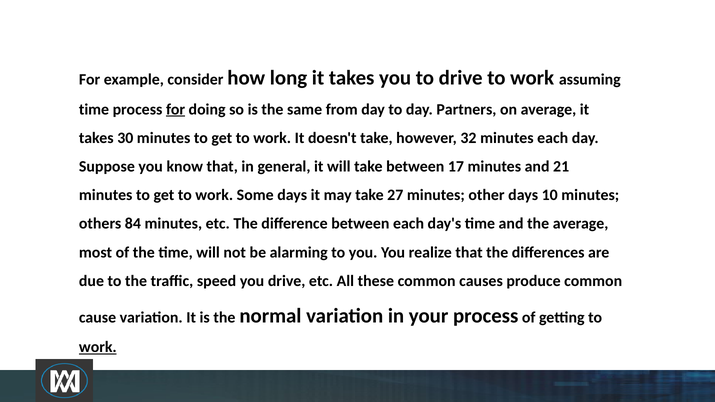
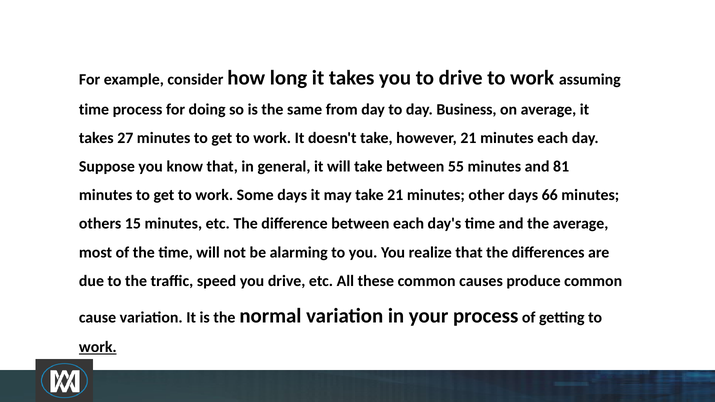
for underline: present -> none (176, 109)
Partners: Partners -> Business (466, 109)
30: 30 -> 27 (125, 138)
however 32: 32 -> 21 (468, 138)
17: 17 -> 55 (456, 167)
21: 21 -> 81 (561, 167)
take 27: 27 -> 21 (395, 195)
10: 10 -> 66 (550, 195)
84: 84 -> 15 (133, 224)
